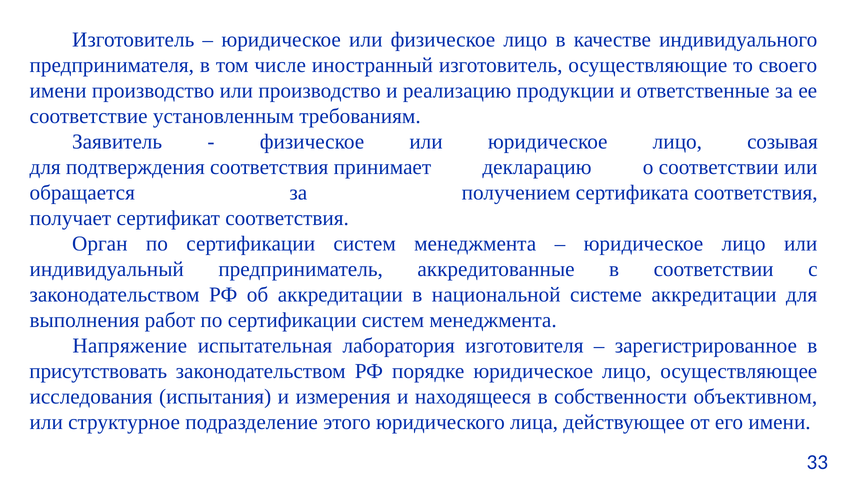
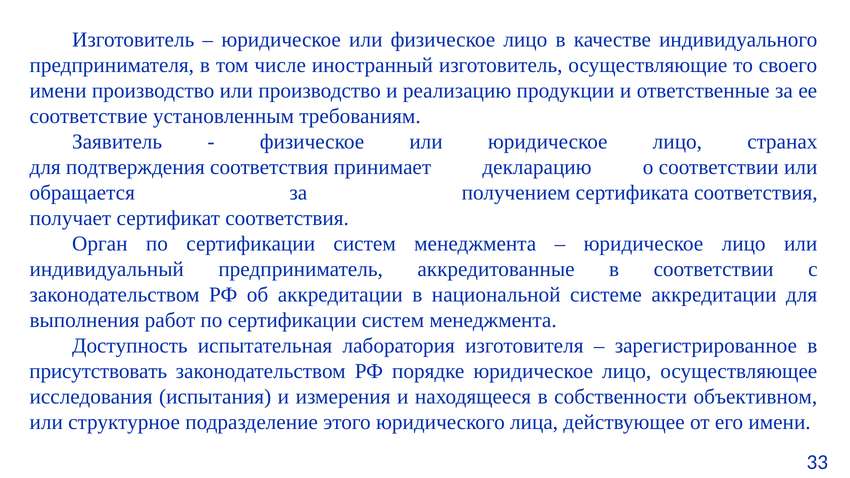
созывая: созывая -> странах (782, 142)
Напряжение: Напряжение -> Доступность (130, 346)
